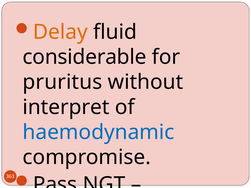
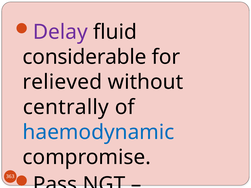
Delay colour: orange -> purple (60, 32)
pruritus: pruritus -> relieved (62, 82)
interpret: interpret -> centrally (66, 107)
